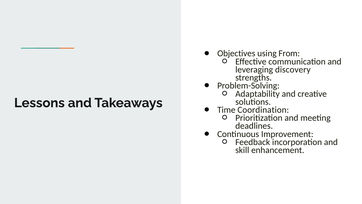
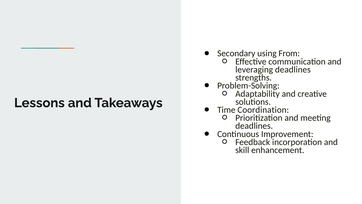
Objectives: Objectives -> Secondary (236, 53)
leveraging discovery: discovery -> deadlines (293, 69)
